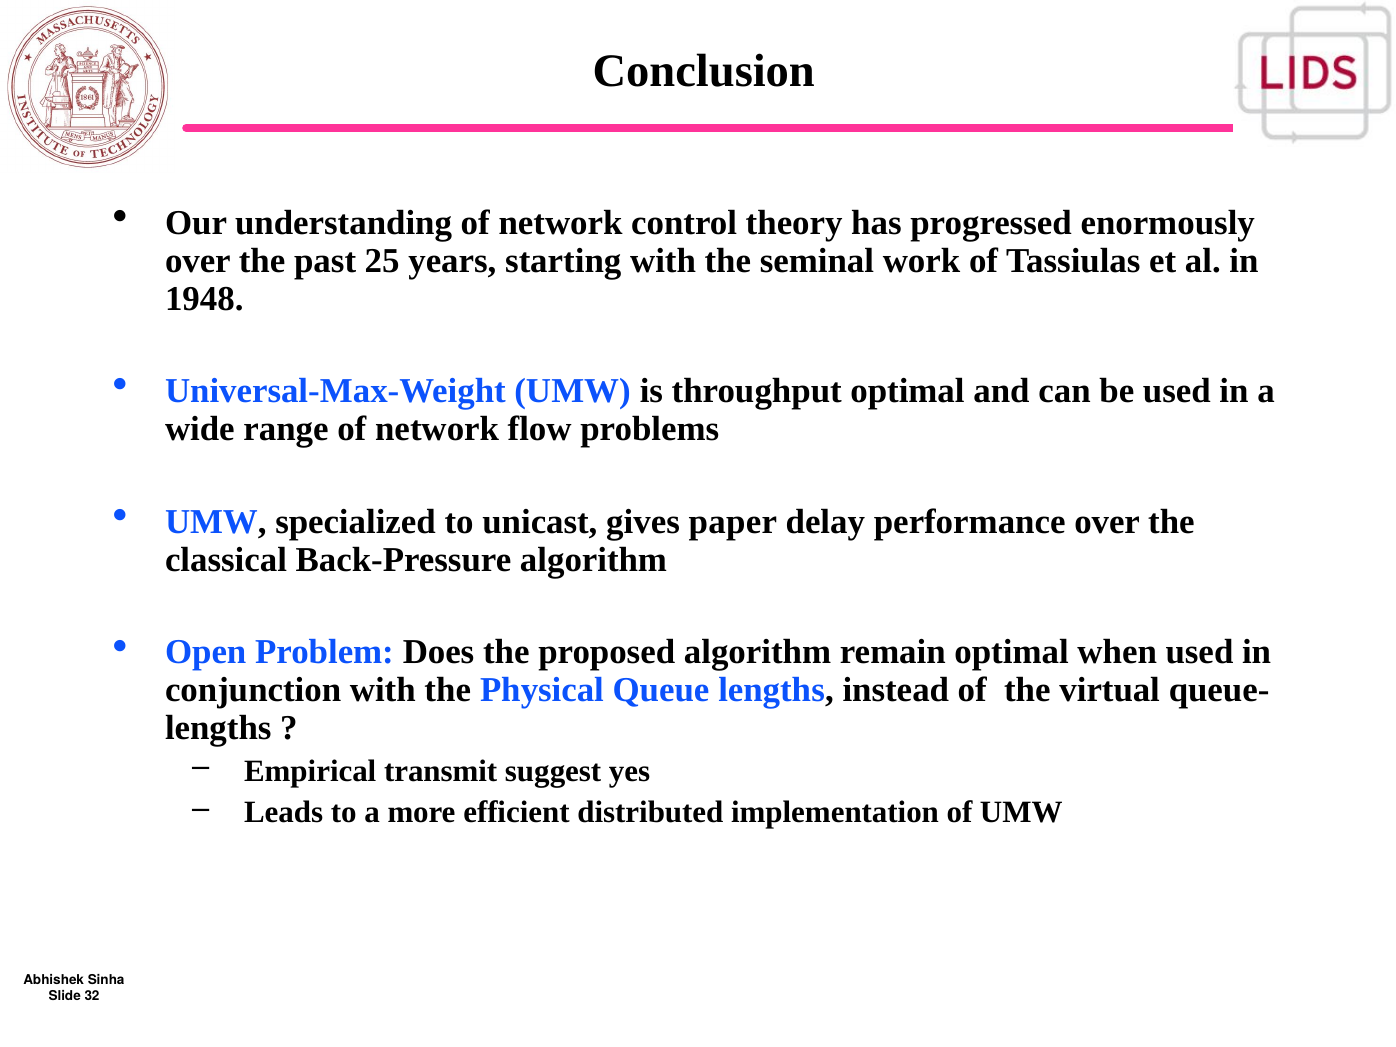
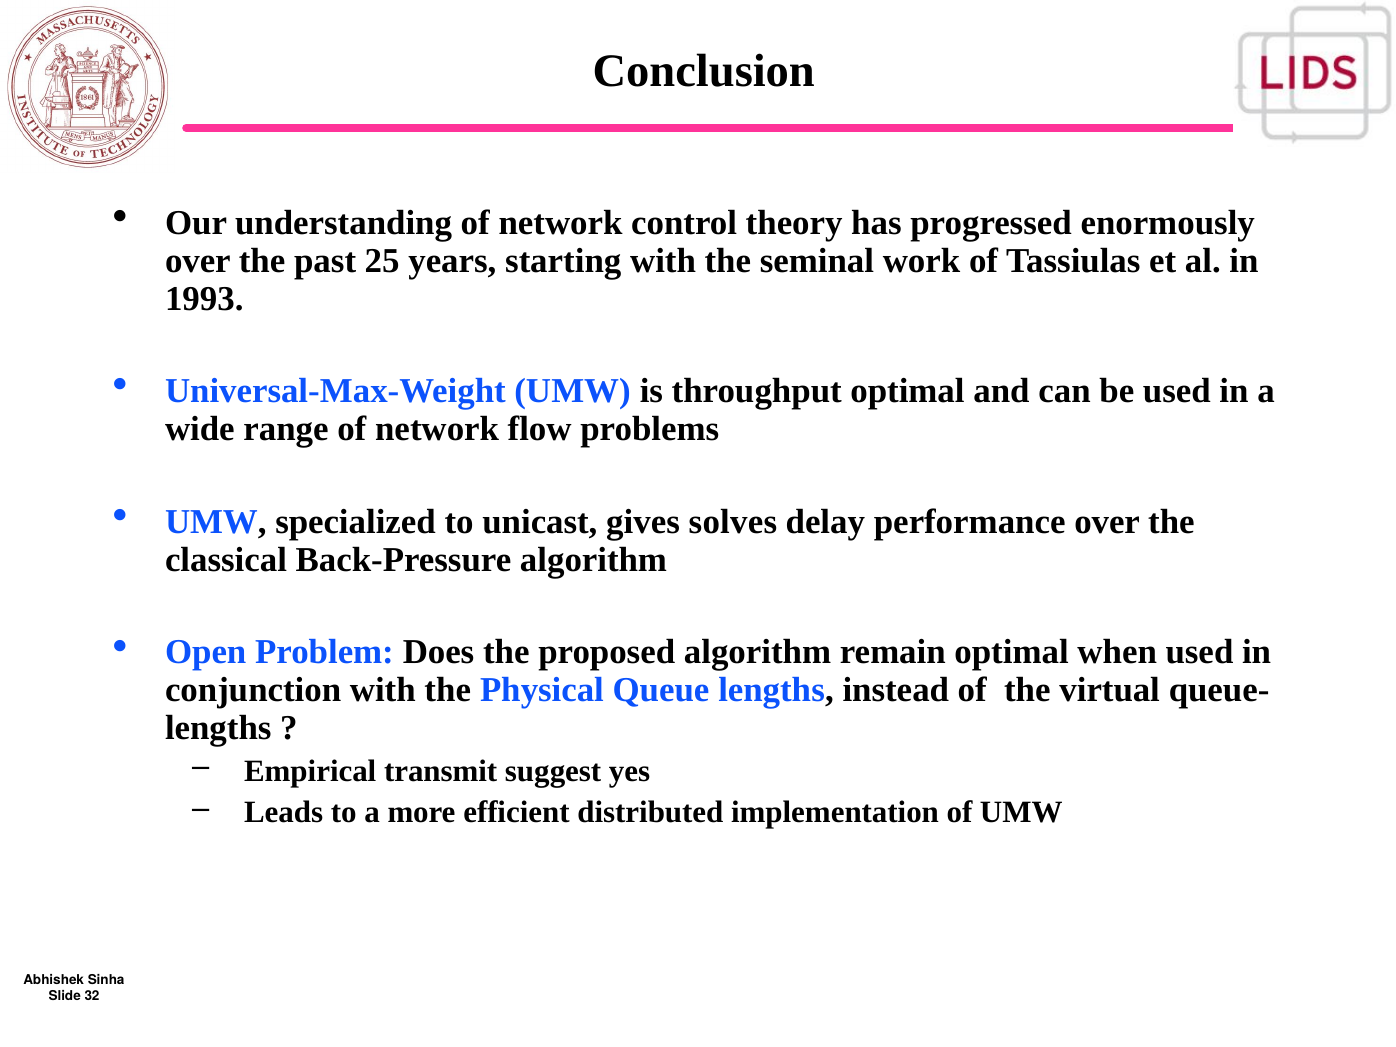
1948: 1948 -> 1993 (204, 299)
paper: paper -> solves (733, 522)
